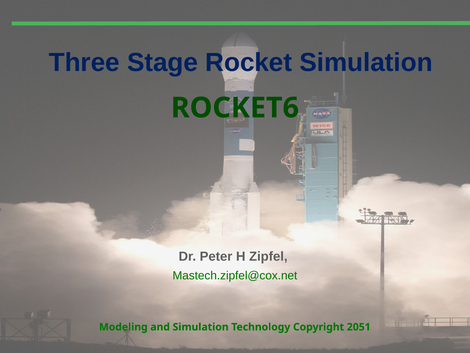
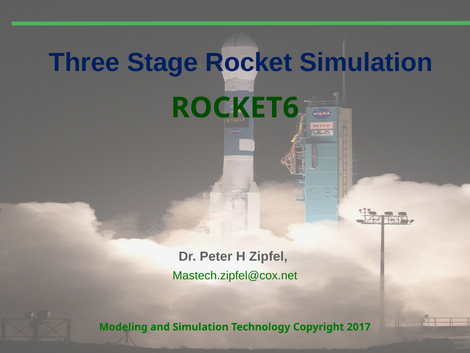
2051: 2051 -> 2017 (359, 327)
